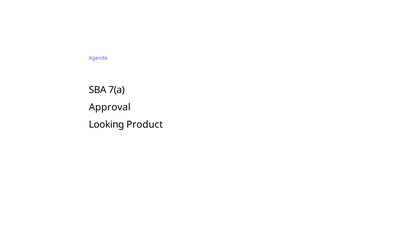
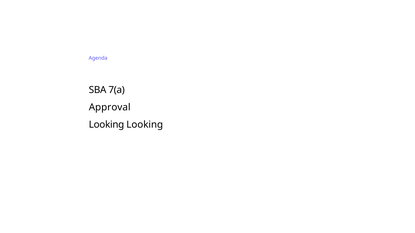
Looking Product: Product -> Looking (145, 125)
